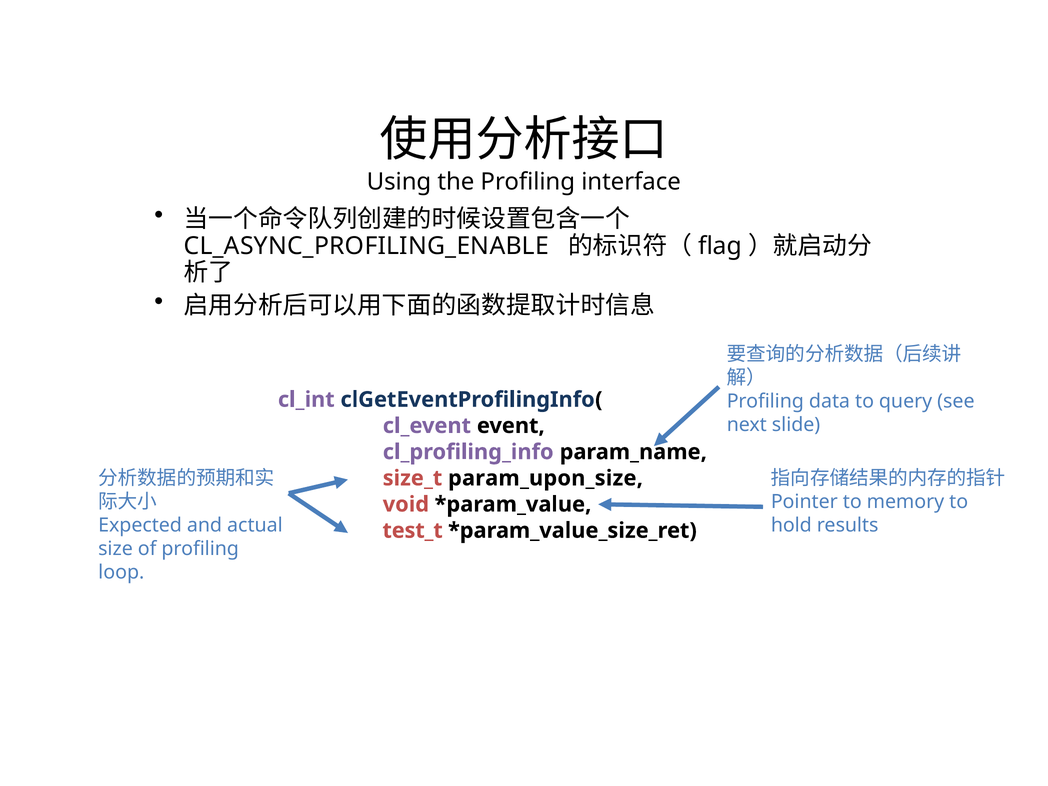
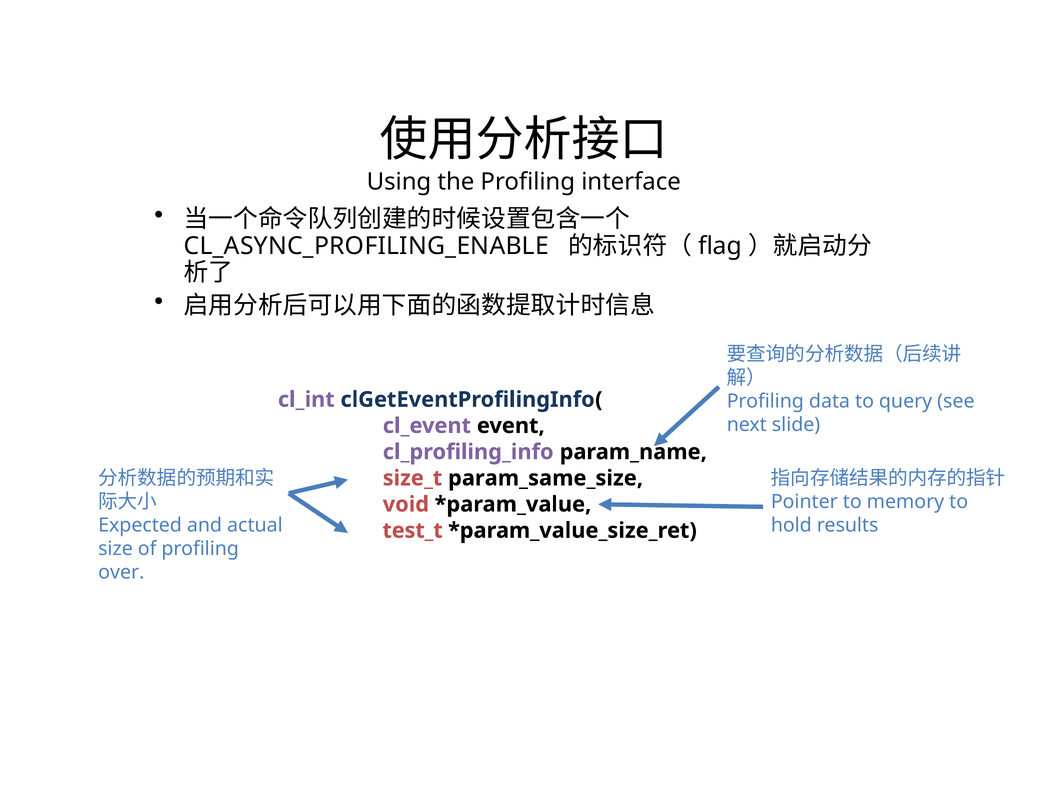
param_upon_size: param_upon_size -> param_same_size (546, 478)
loop: loop -> over (121, 573)
